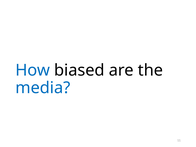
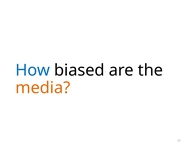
media colour: blue -> orange (43, 88)
